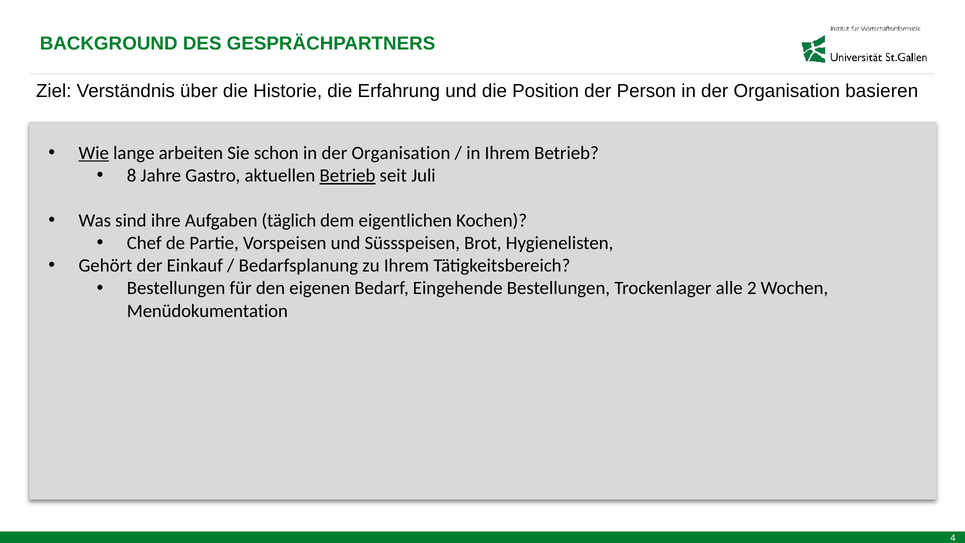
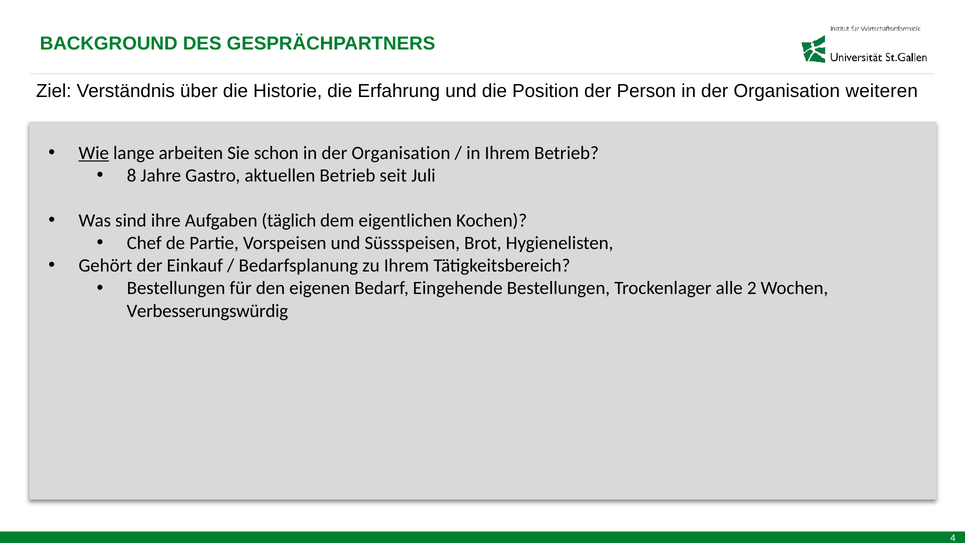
basieren: basieren -> weiteren (882, 91)
Betrieb underline: present -> none (347, 176)
Menüdokumentation: Menüdokumentation -> Verbesserungswürdig (207, 311)
